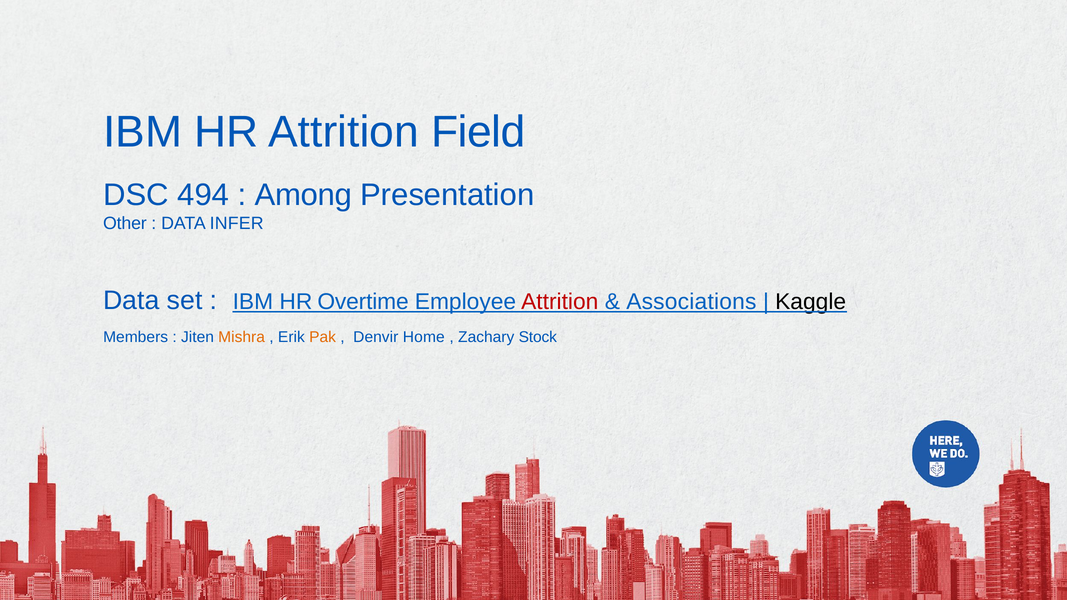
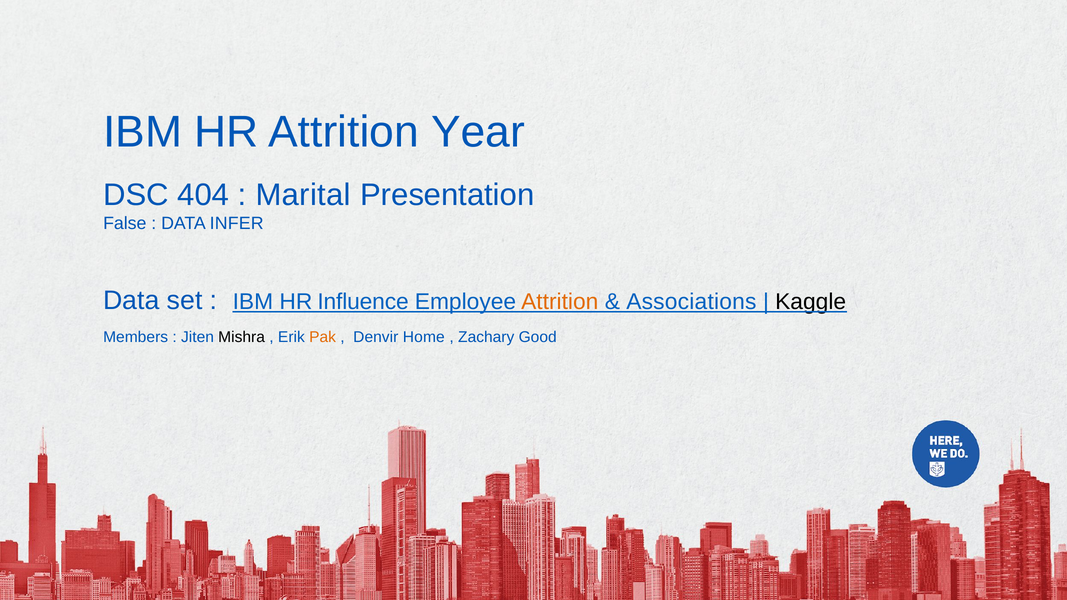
Field: Field -> Year (478, 132)
494: 494 -> 404 (203, 195)
Among: Among -> Marital (303, 195)
Other: Other -> False (125, 223)
Overtime: Overtime -> Influence (363, 302)
Attrition colour: red -> orange (560, 302)
Mishra colour: orange -> black (242, 337)
Stock: Stock -> Good (538, 337)
